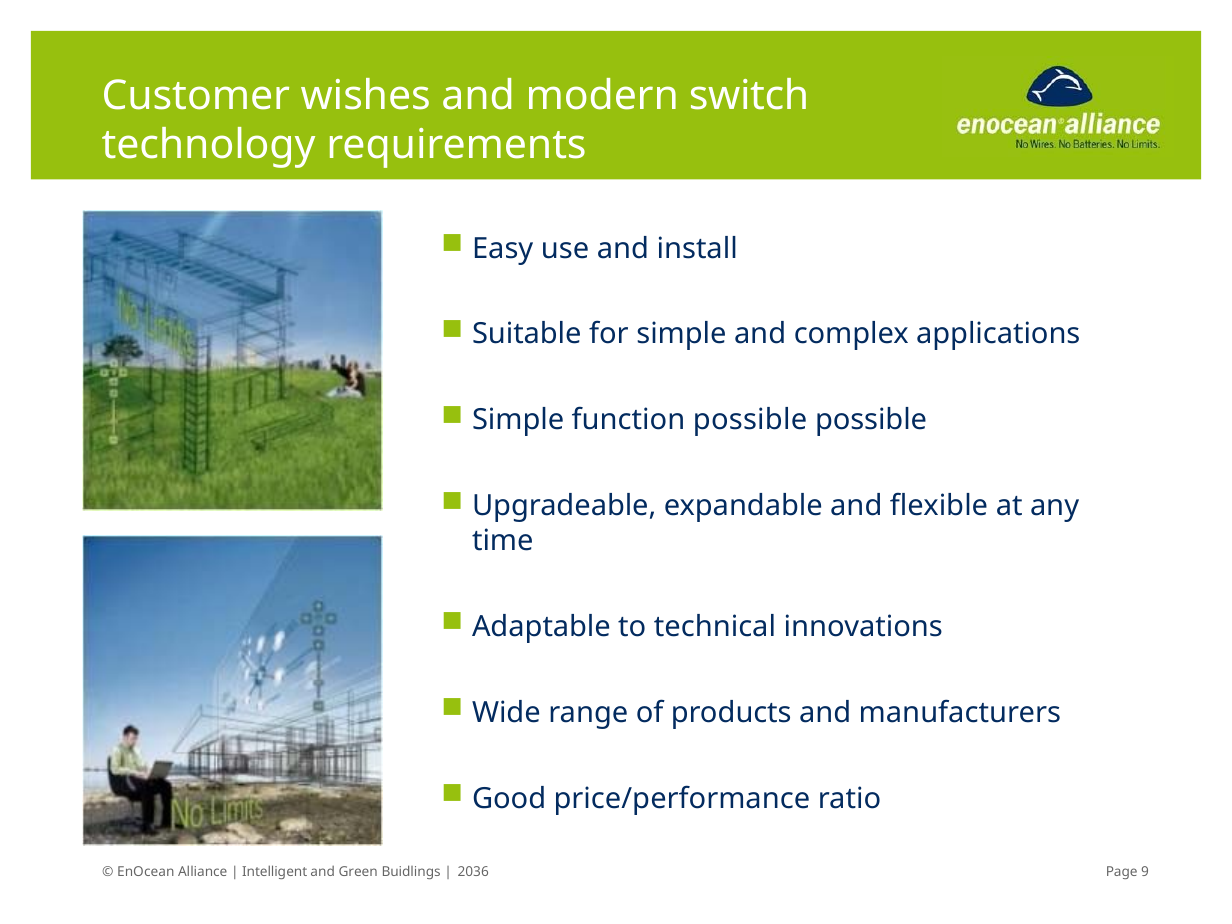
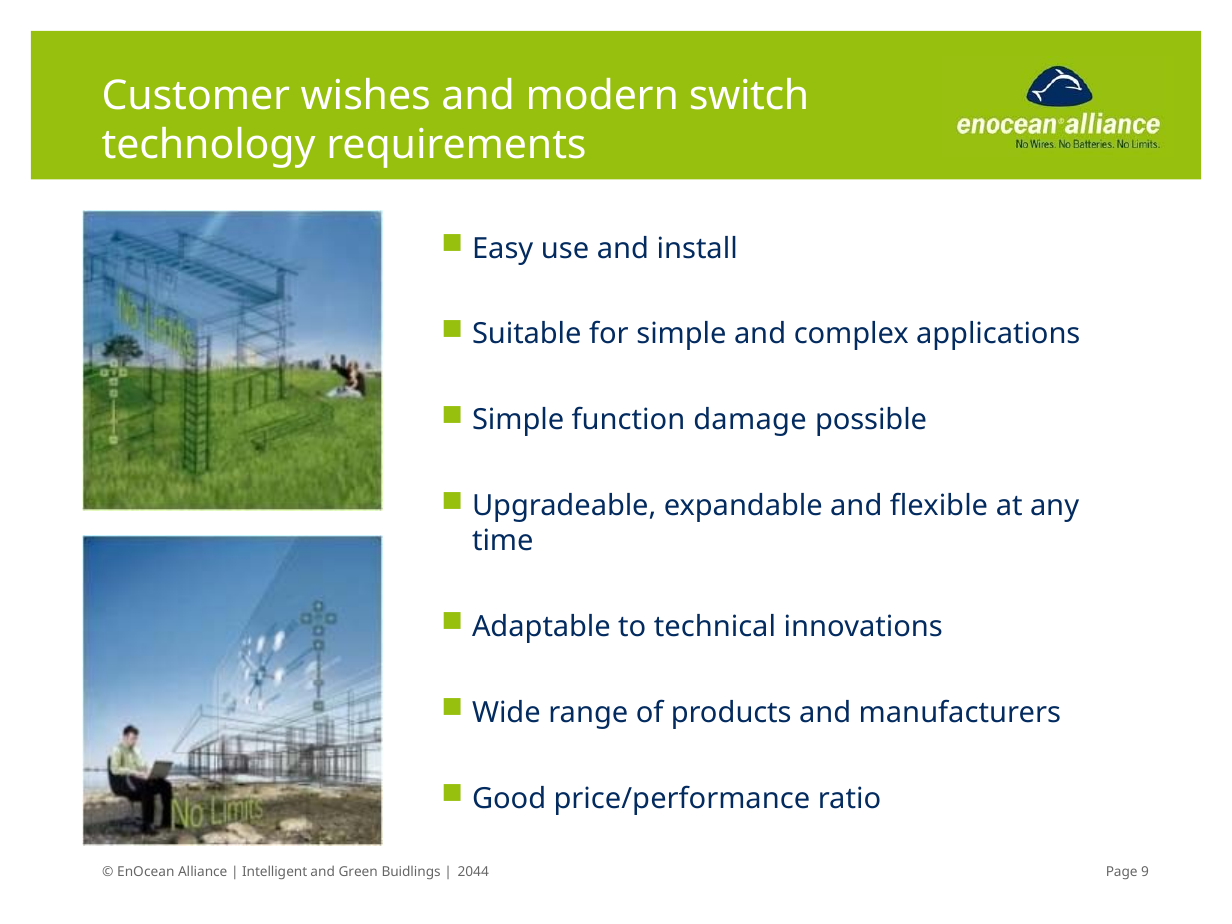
function possible: possible -> damage (750, 420)
2036: 2036 -> 2044 (473, 872)
